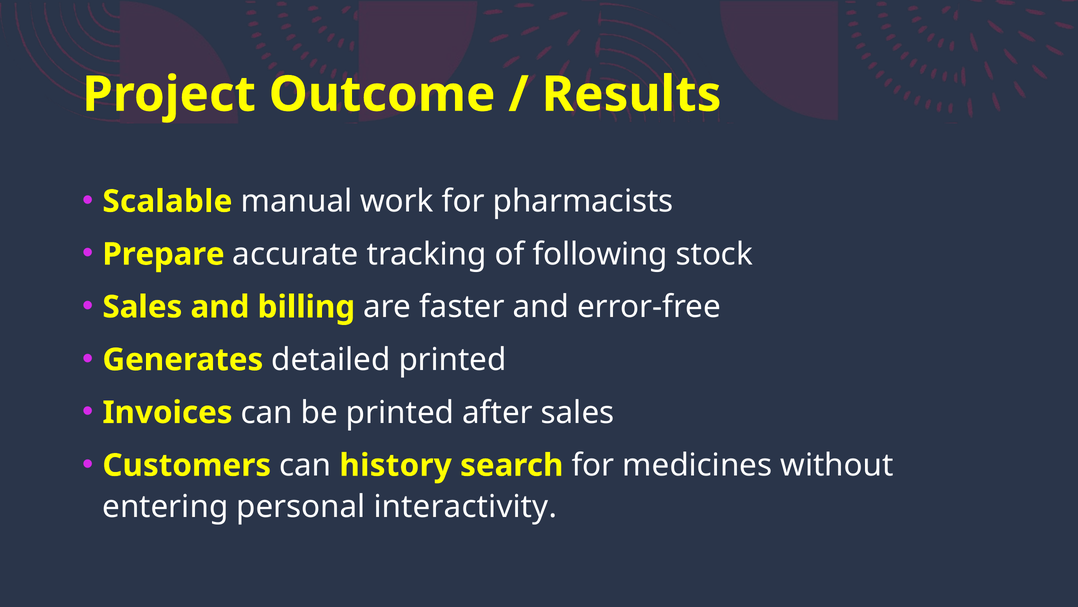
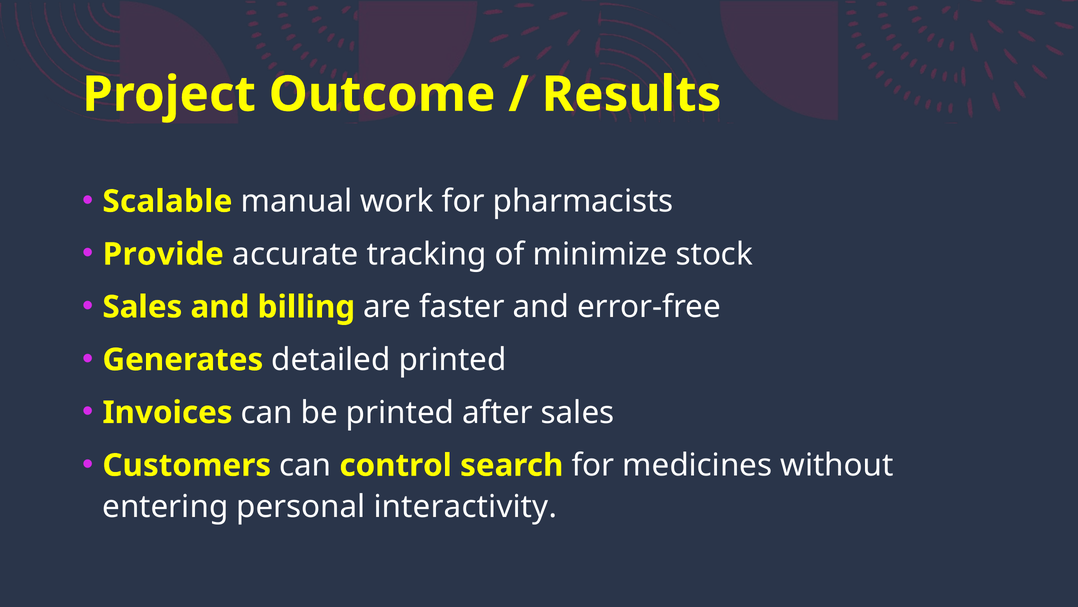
Prepare: Prepare -> Provide (163, 254)
following: following -> minimize (600, 254)
history: history -> control (396, 465)
